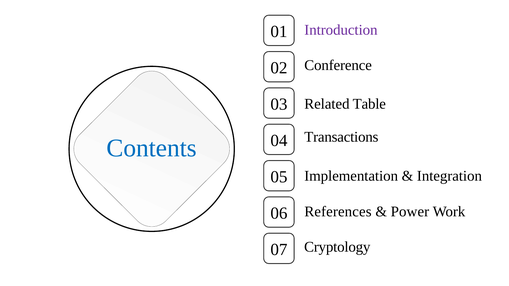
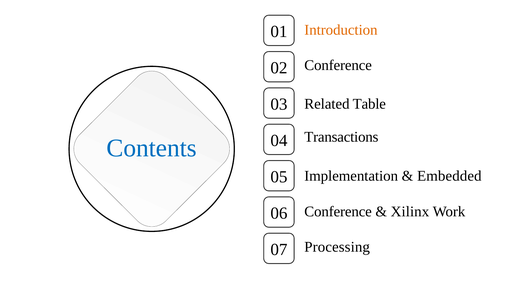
Introduction colour: purple -> orange (341, 30)
Integration: Integration -> Embedded (449, 176)
References: References -> Conference (338, 212)
Power: Power -> Xilinx (410, 212)
Cryptology: Cryptology -> Processing (337, 247)
